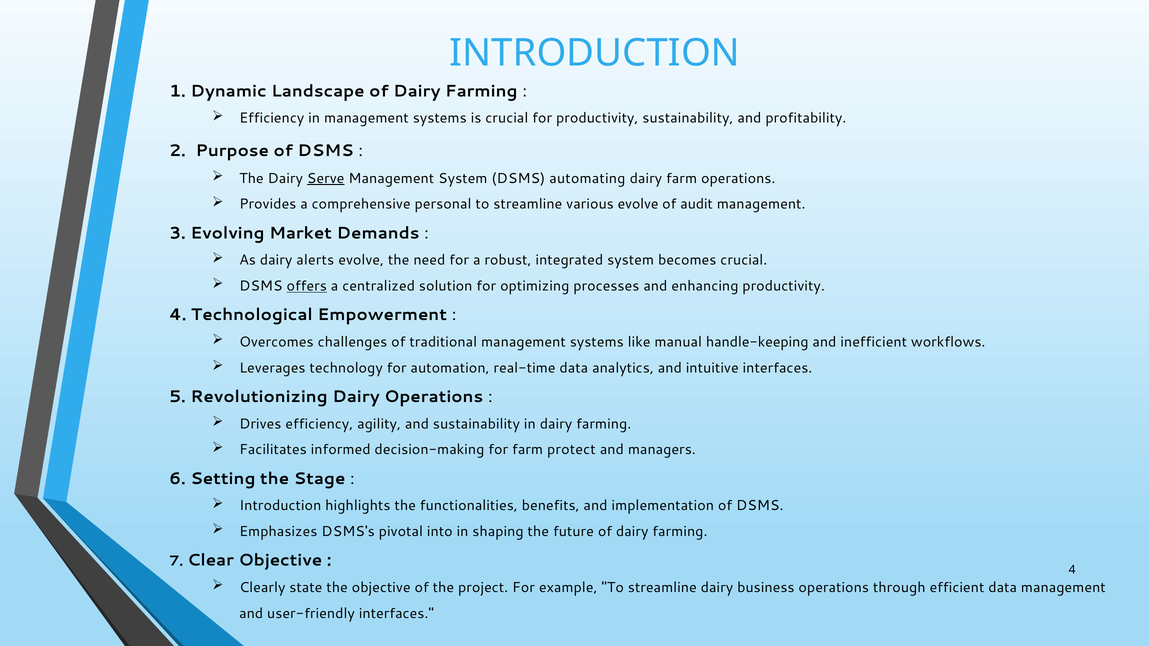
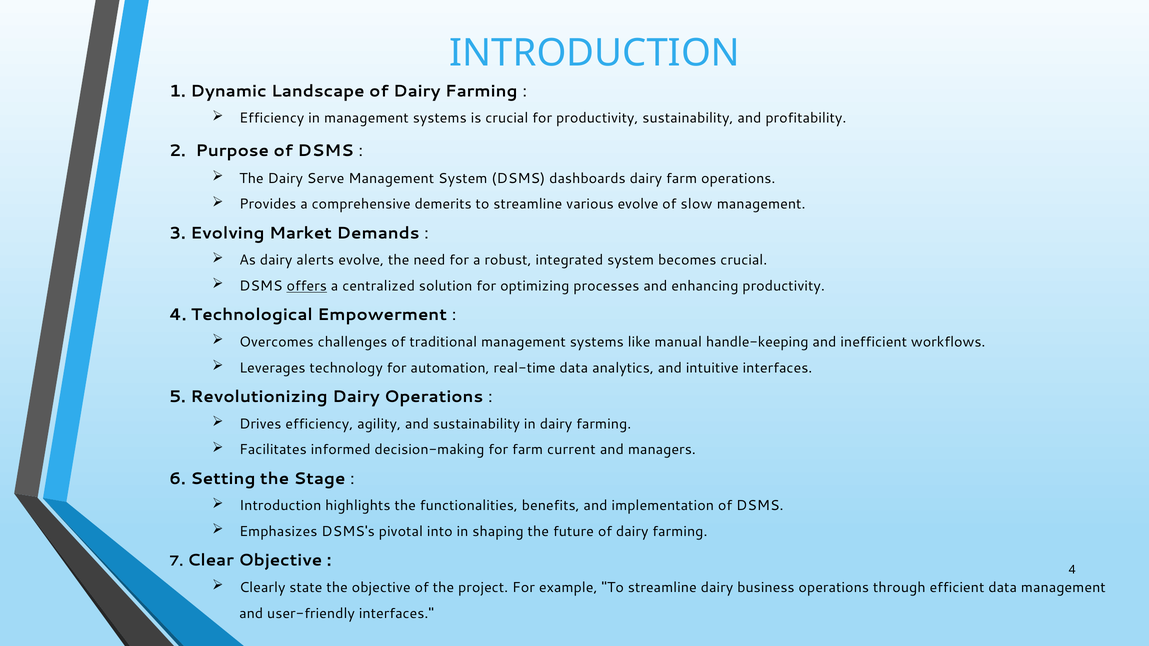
Serve underline: present -> none (326, 178)
automating: automating -> dashboards (587, 178)
personal: personal -> demerits (443, 204)
audit: audit -> slow (696, 204)
protect: protect -> current (571, 450)
